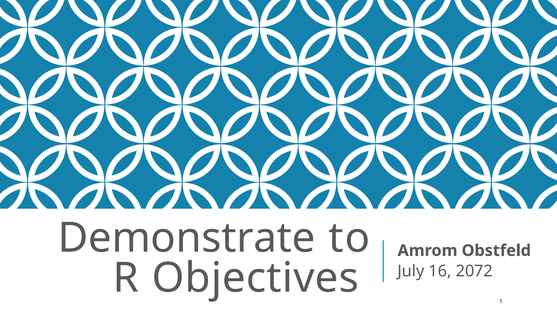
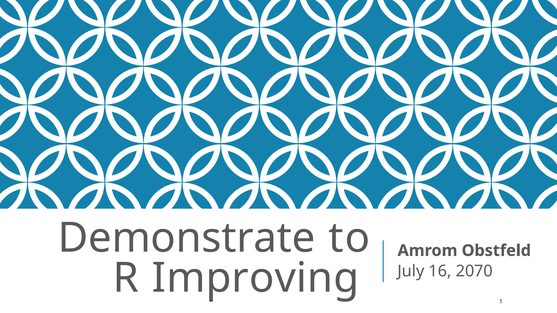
Objectives: Objectives -> Improving (255, 278)
2072: 2072 -> 2070 (474, 271)
